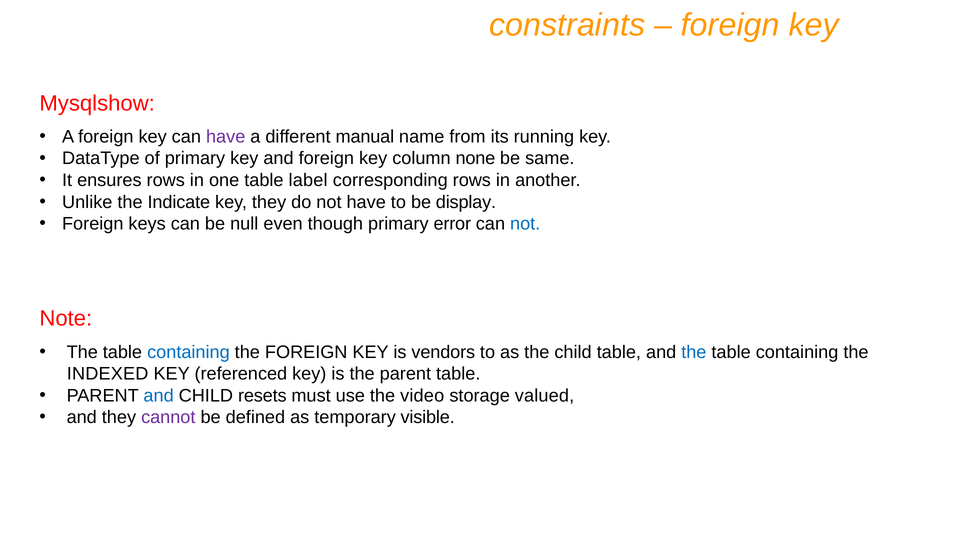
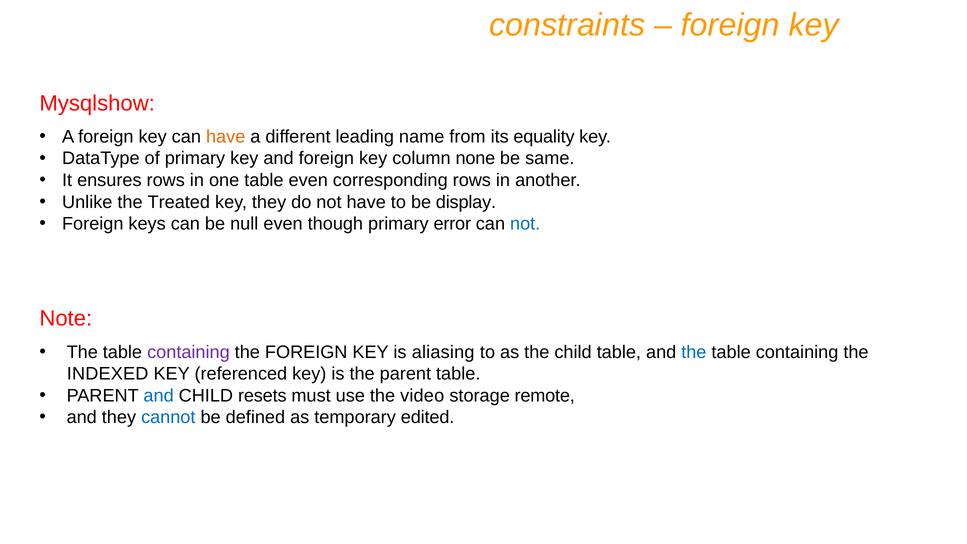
have colour: purple -> orange (226, 137)
manual: manual -> leading (365, 137)
running: running -> equality (544, 137)
table label: label -> even (308, 180)
Indicate: Indicate -> Treated (179, 202)
containing colour: blue -> purple (188, 352)
vendors: vendors -> aliasing (443, 352)
valued: valued -> remote (545, 396)
cannot colour: purple -> blue (168, 417)
visible: visible -> edited (428, 417)
